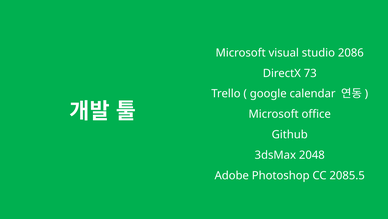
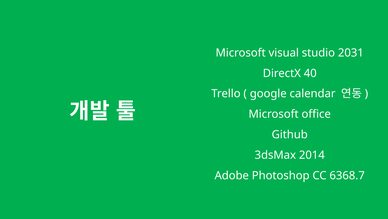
2086: 2086 -> 2031 (351, 53)
73: 73 -> 40 (310, 73)
2048: 2048 -> 2014 (312, 155)
2085.5: 2085.5 -> 6368.7 (347, 175)
